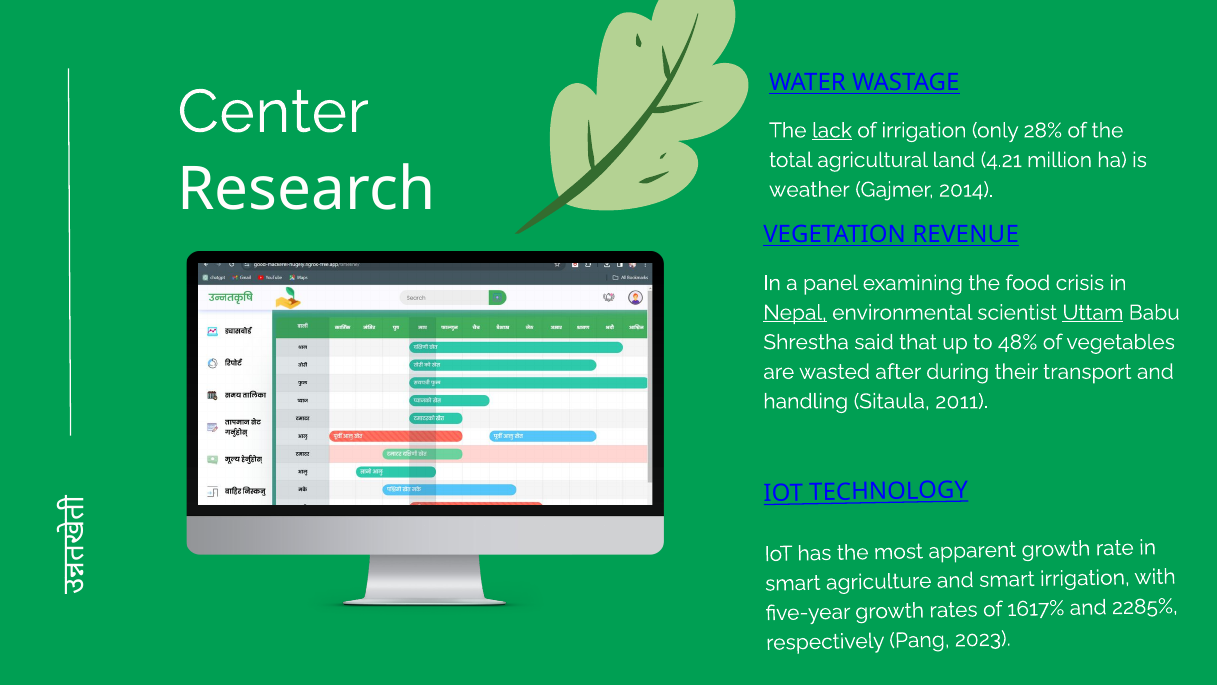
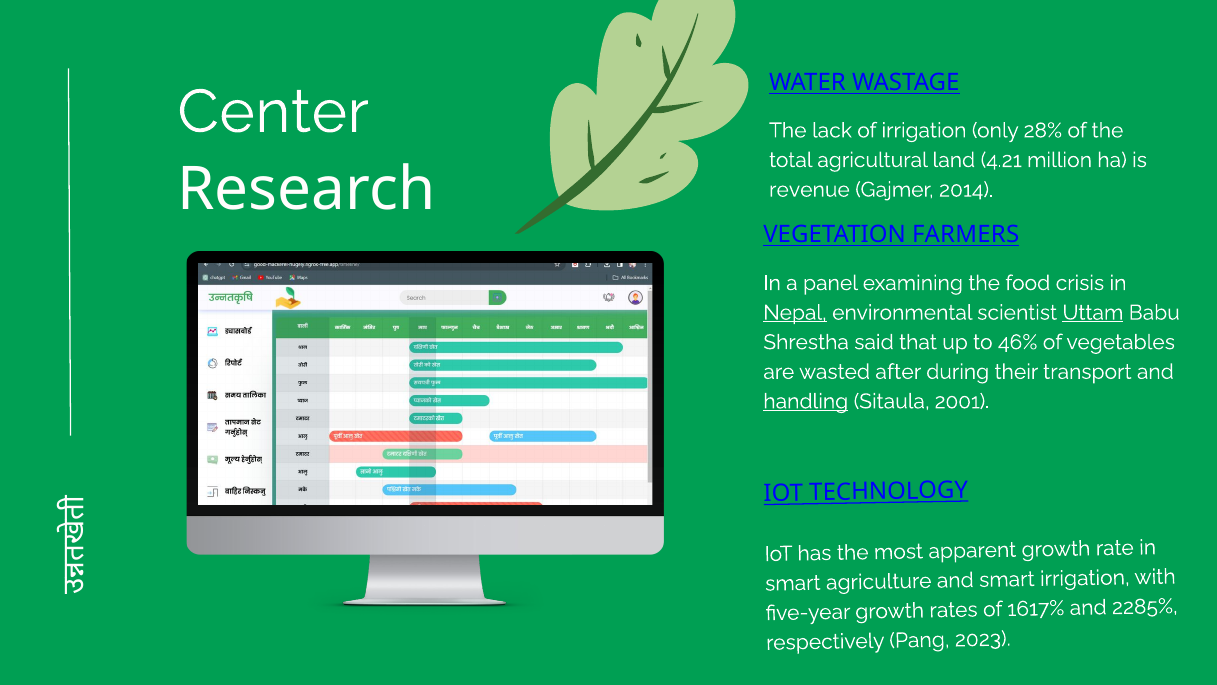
lack underline: present -> none (832, 130)
weather: weather -> revenue (809, 190)
REVENUE: REVENUE -> FARMERS (966, 234)
48%: 48% -> 46% (1018, 342)
handling underline: none -> present (806, 401)
2011: 2011 -> 2001 (962, 401)
